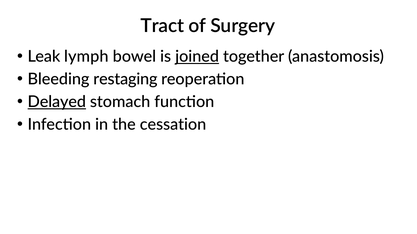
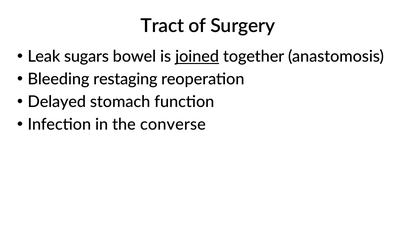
lymph: lymph -> sugars (86, 57)
Delayed underline: present -> none (57, 102)
cessation: cessation -> converse (173, 125)
